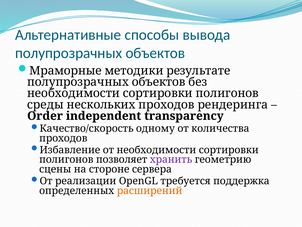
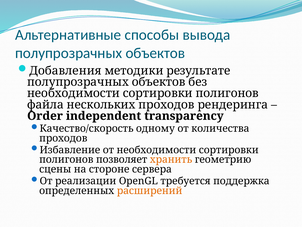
Мраморные: Мраморные -> Добавления (65, 71)
среды: среды -> файла (45, 104)
хранить colour: purple -> orange (171, 159)
